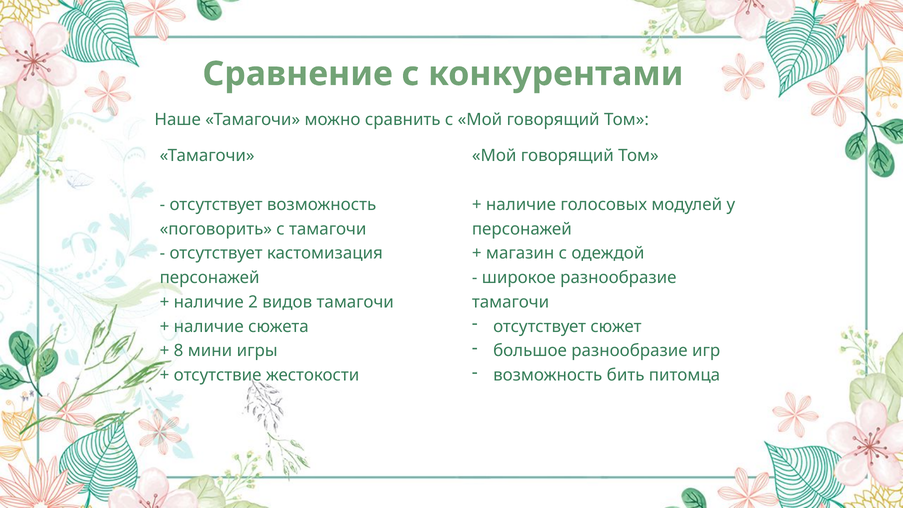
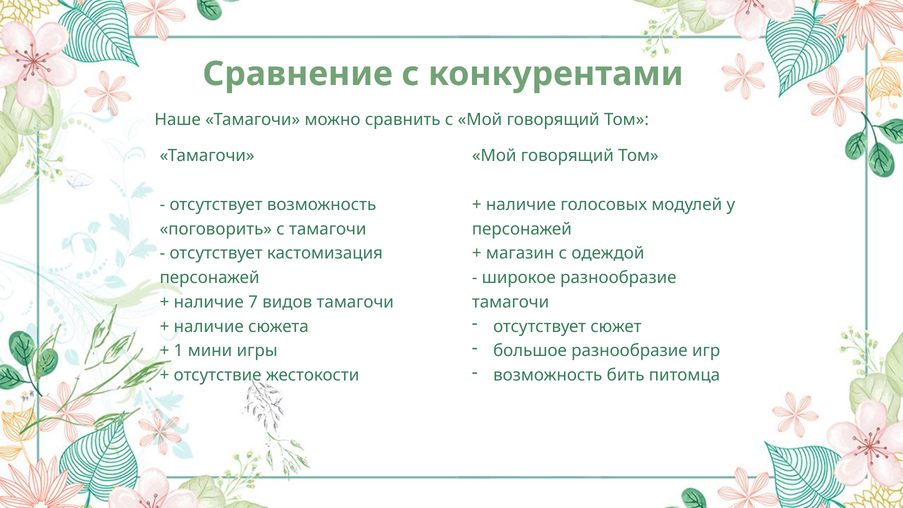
2: 2 -> 7 (253, 302)
8: 8 -> 1 (179, 351)
